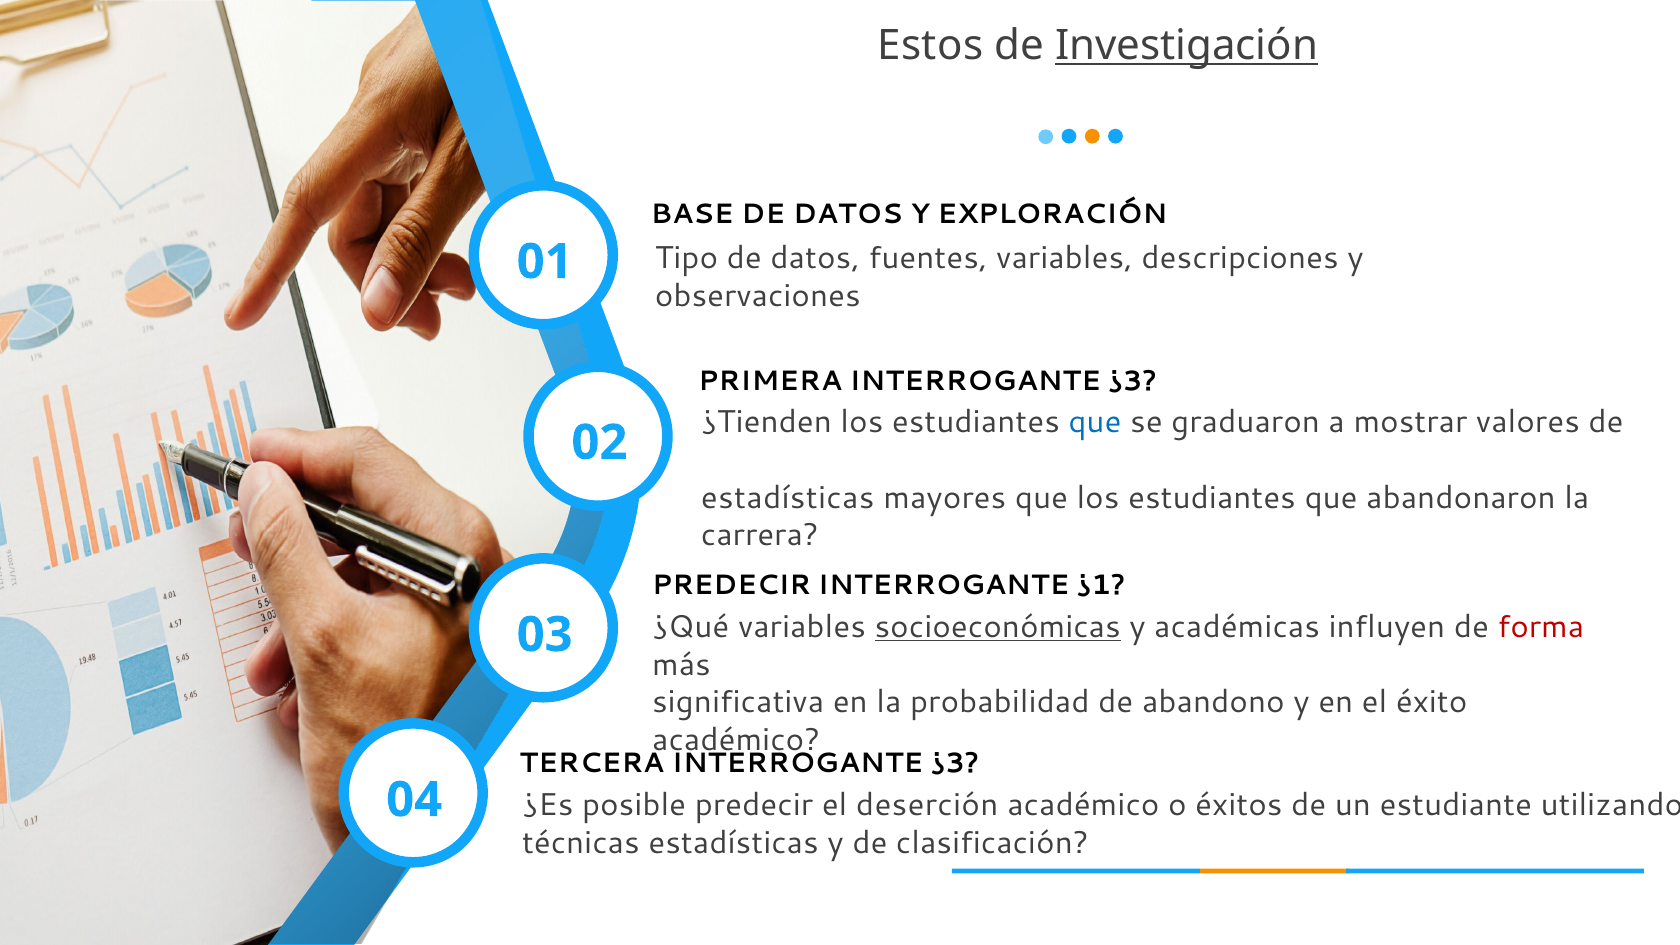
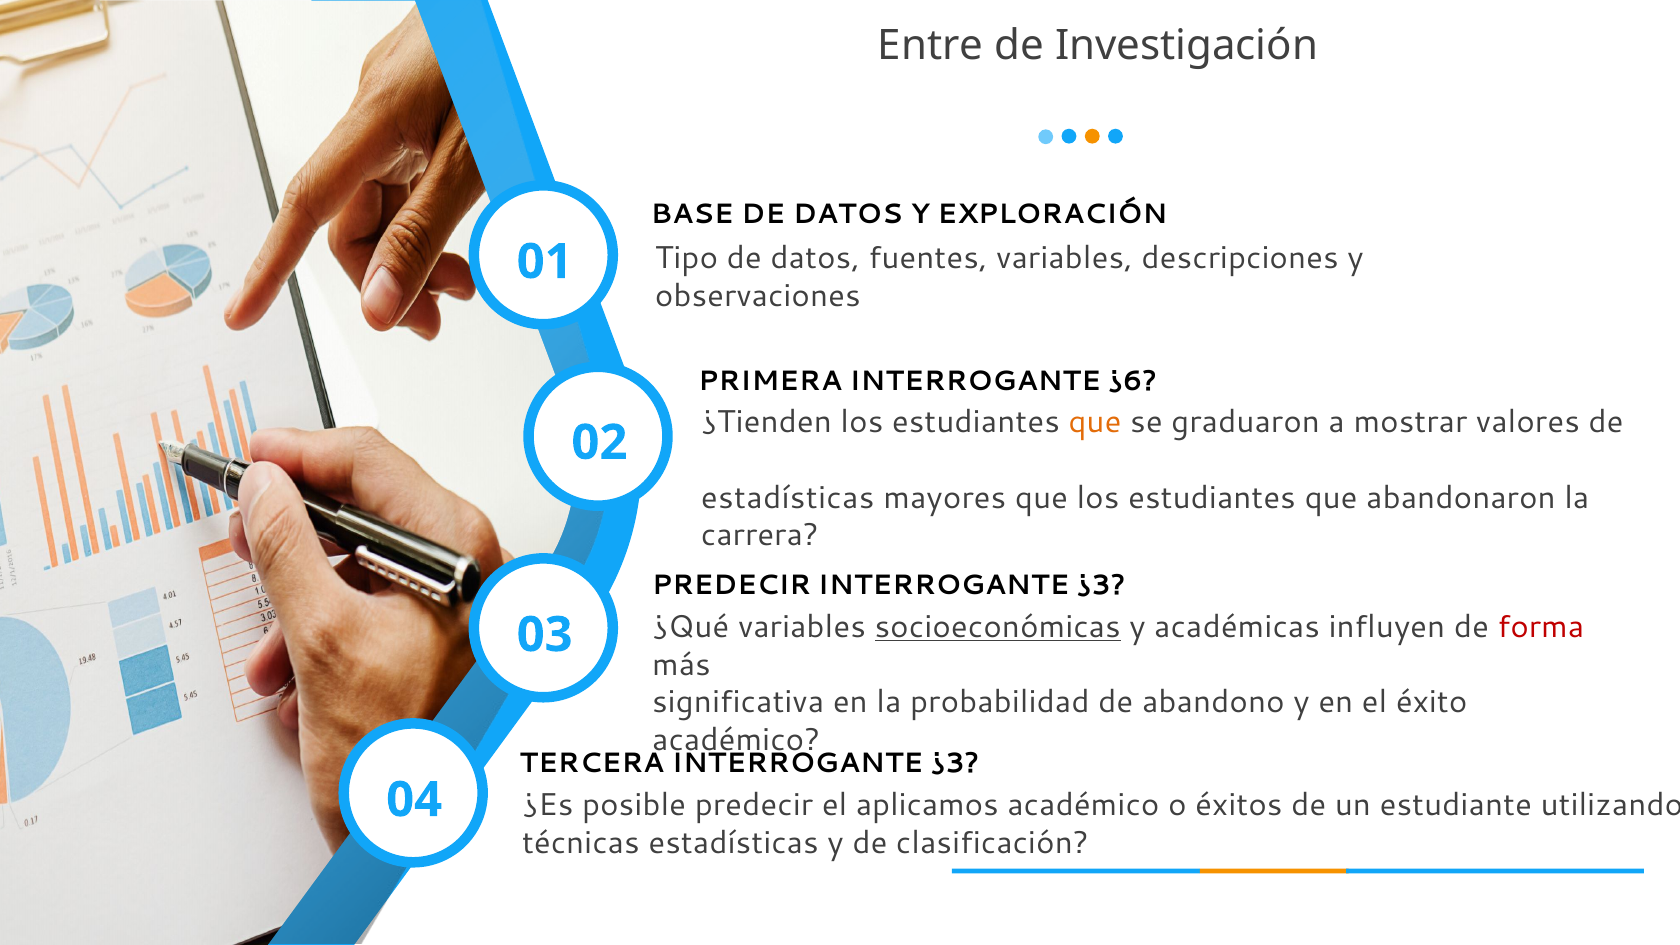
Estos: Estos -> Entre (931, 46)
Investigación underline: present -> none (1187, 46)
PRIMERA INTERROGANTE ¿3: ¿3 -> ¿6 (1133, 381)
que colour: blue -> orange (1095, 422)
¿1: ¿1 -> ¿3 (1101, 585)
deserción: deserción -> aplicamos (927, 806)
